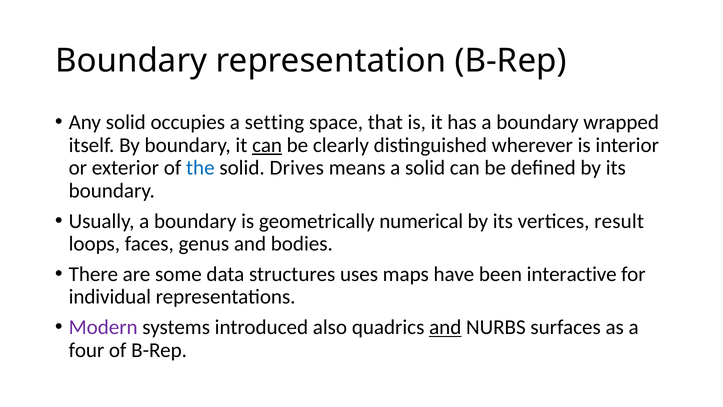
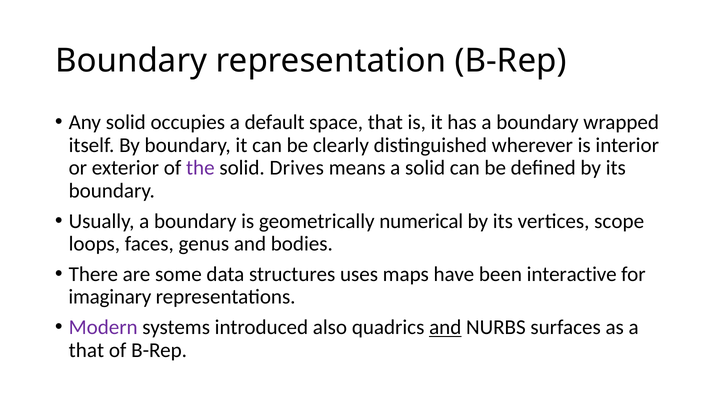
setting: setting -> default (275, 122)
can underline: present -> none (267, 145)
the colour: blue -> purple (200, 168)
result: result -> scope (619, 221)
individual: individual -> imaginary (110, 297)
four: four -> that (86, 350)
